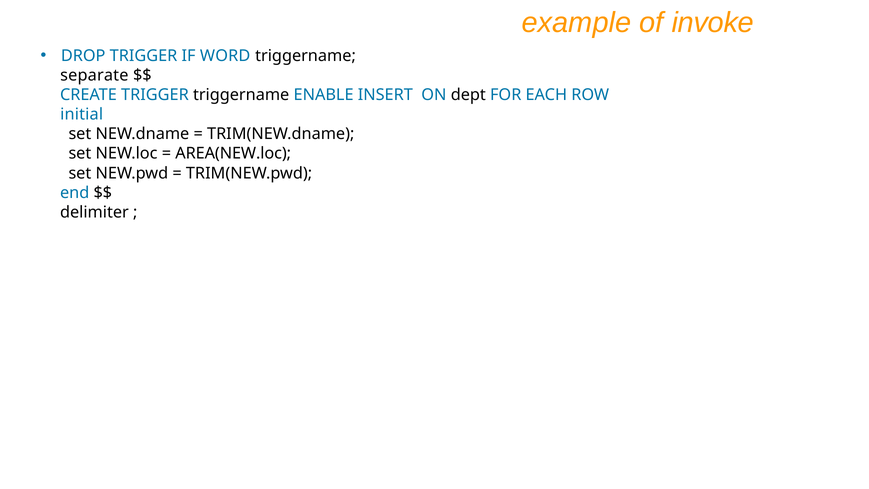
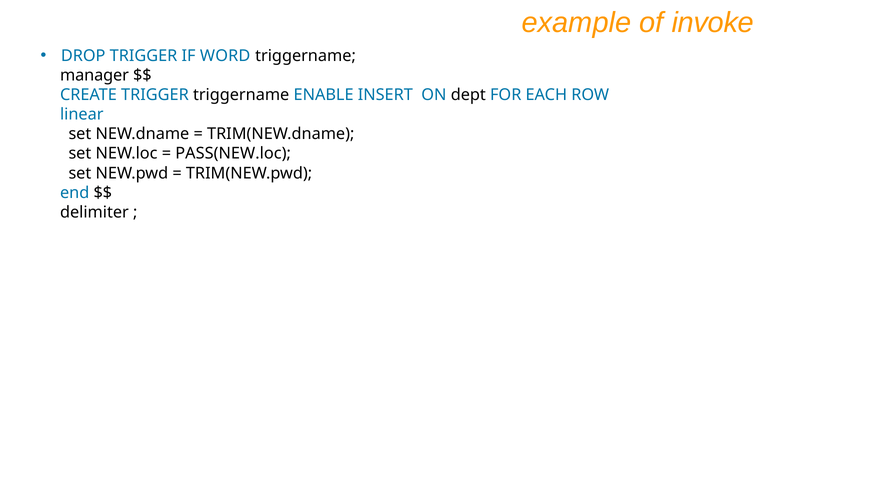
separate: separate -> manager (94, 75)
initial: initial -> linear (82, 114)
AREA(NEW.loc: AREA(NEW.loc -> PASS(NEW.loc (233, 154)
